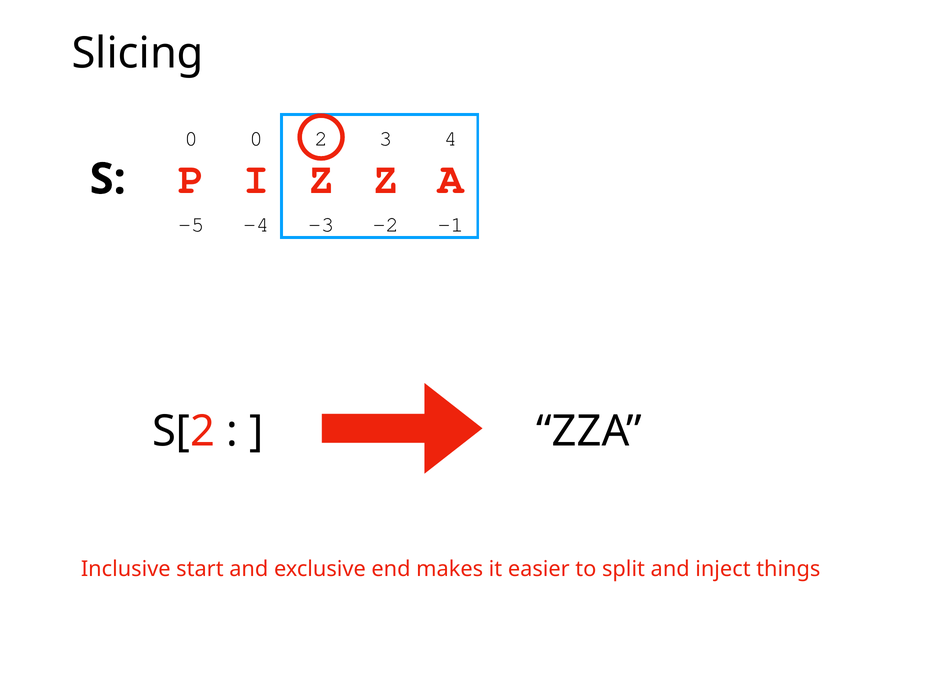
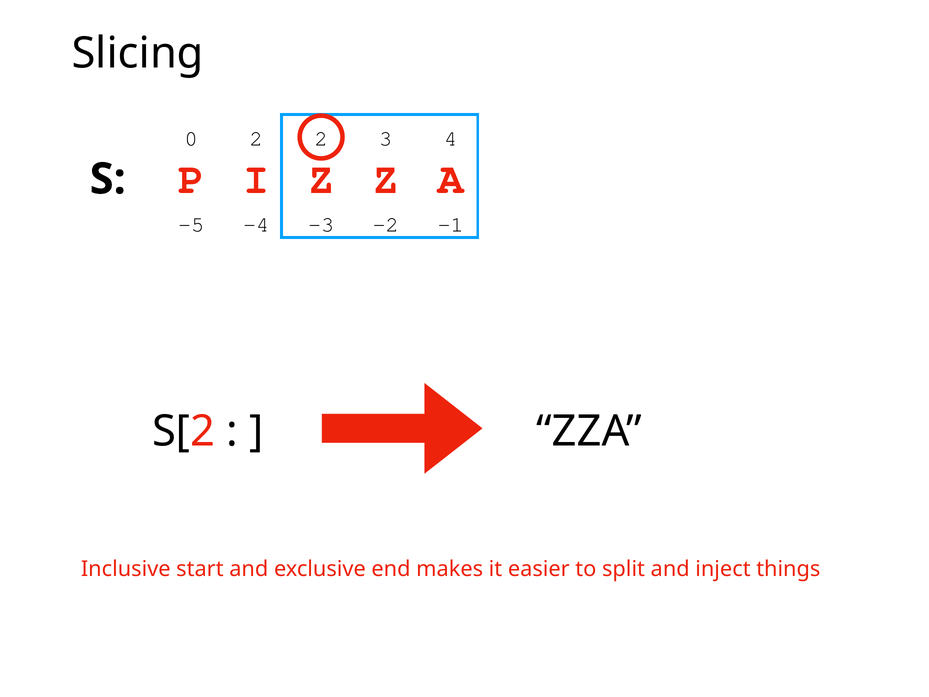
0 0: 0 -> 2 (256, 138)
